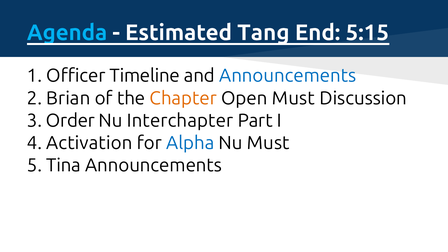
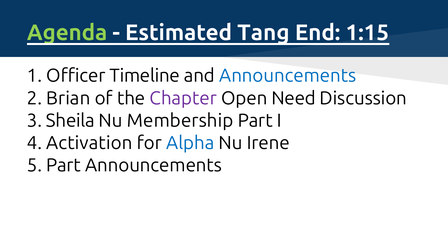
Agenda colour: light blue -> light green (67, 33)
5:15: 5:15 -> 1:15 (367, 33)
Chapter colour: orange -> purple (183, 98)
Open Must: Must -> Need (294, 98)
Order: Order -> Sheila (70, 121)
Interchapter: Interchapter -> Membership (180, 121)
Nu Must: Must -> Irene (268, 143)
5 Tina: Tina -> Part (64, 165)
